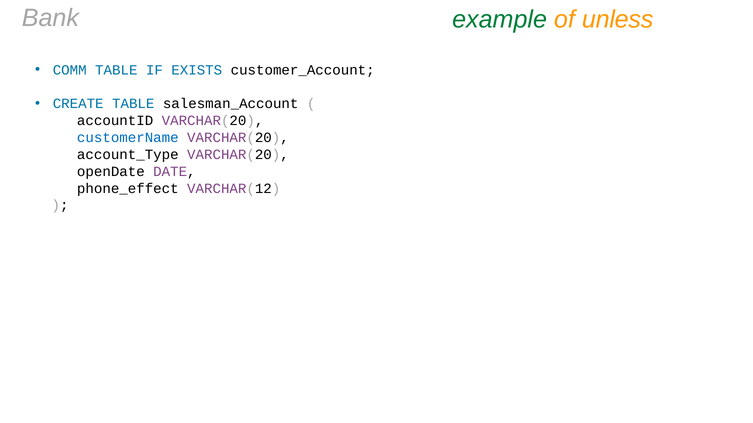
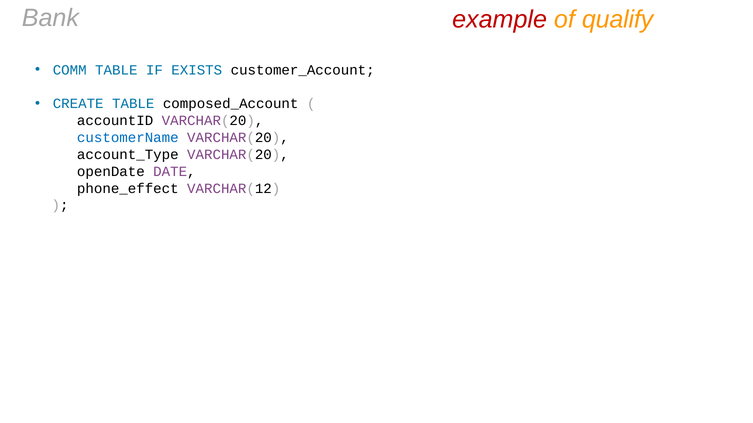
example colour: green -> red (500, 20)
unless: unless -> qualify (618, 20)
salesman_Account: salesman_Account -> composed_Account (231, 104)
